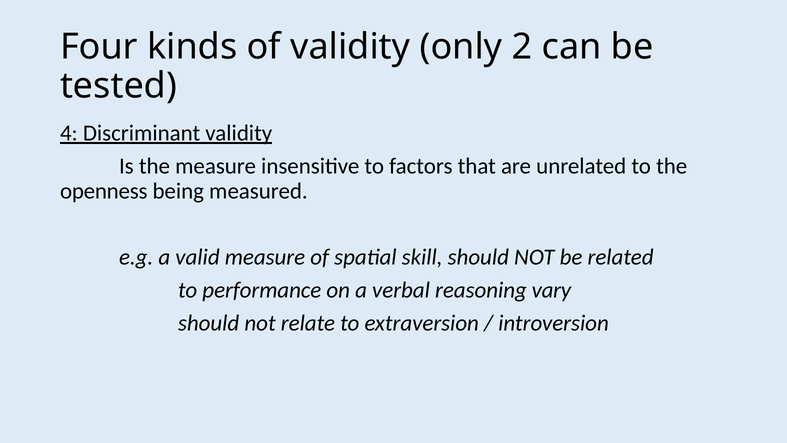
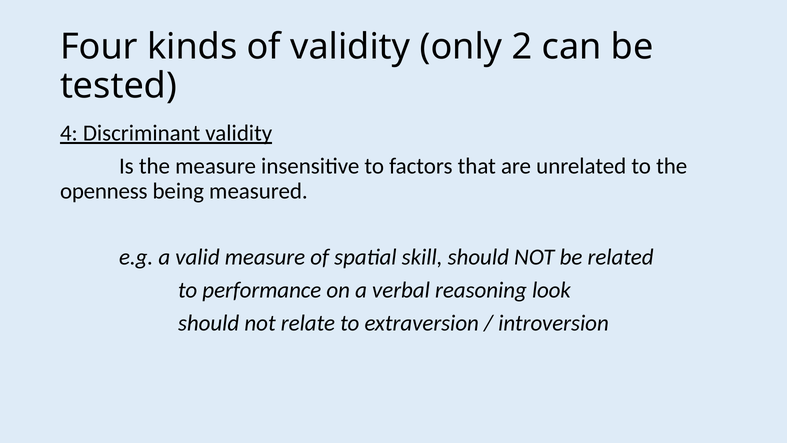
vary: vary -> look (551, 290)
